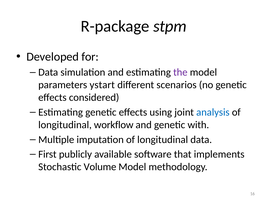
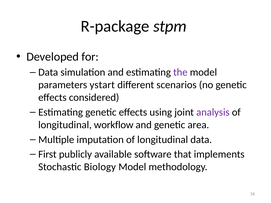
analysis colour: blue -> purple (213, 112)
with: with -> area (198, 125)
Volume: Volume -> Biology (100, 167)
